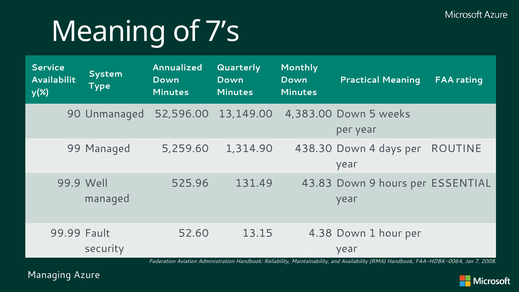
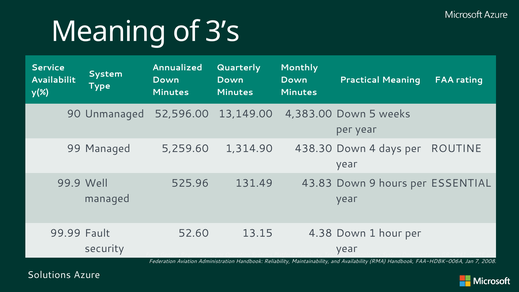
7’s: 7’s -> 3’s (222, 32)
Managing: Managing -> Solutions (49, 275)
